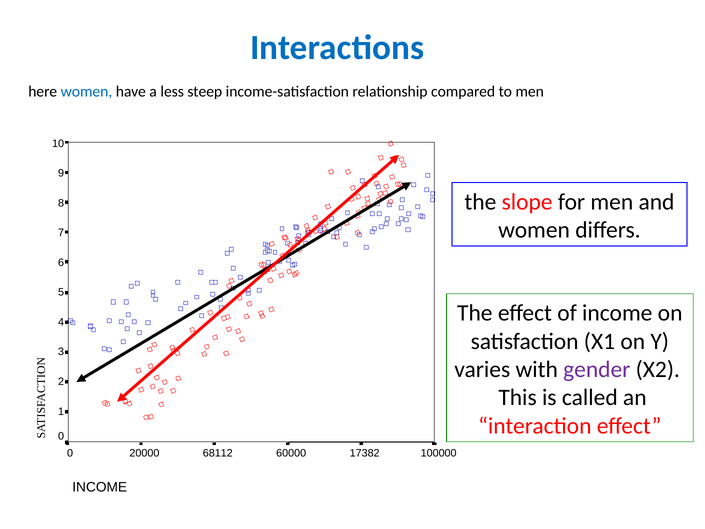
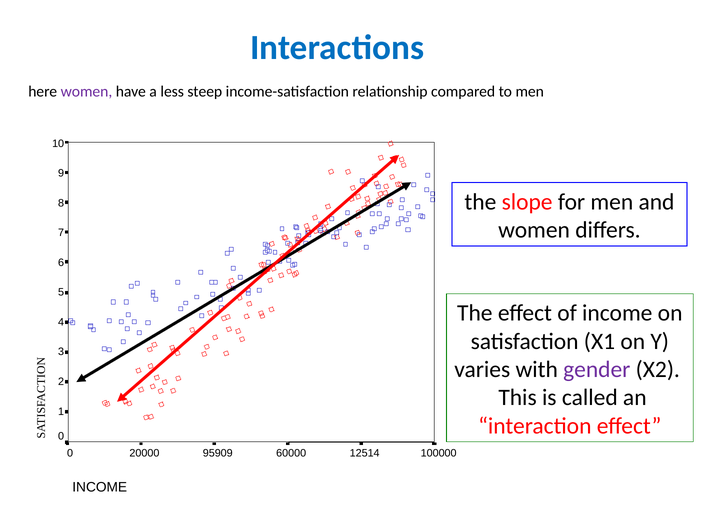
women colour: blue -> purple (86, 91)
68112: 68112 -> 95909 (218, 453)
17382: 17382 -> 12514 (365, 453)
